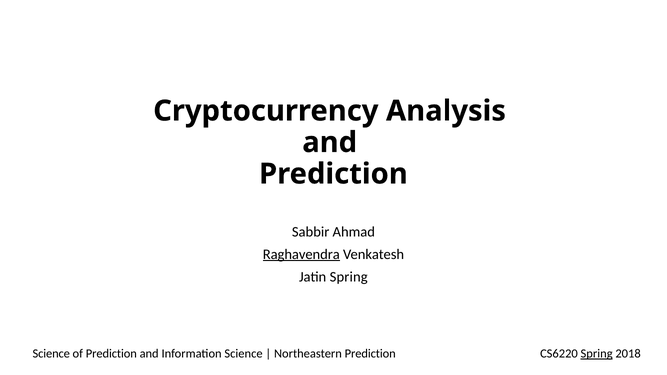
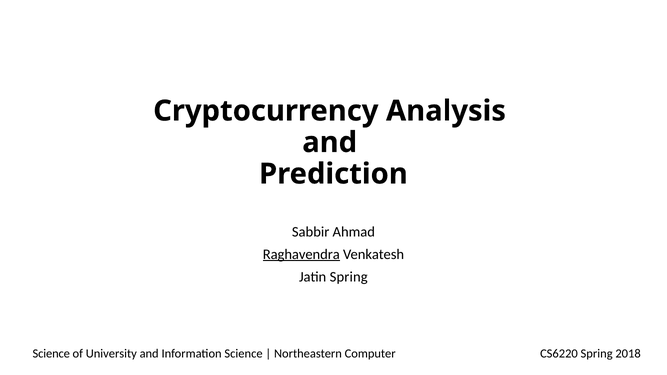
of Prediction: Prediction -> University (111, 354)
Northeastern Prediction: Prediction -> Computer (370, 354)
Spring underline: present -> none (597, 354)
